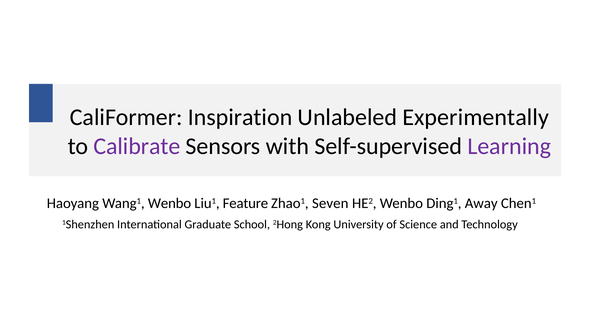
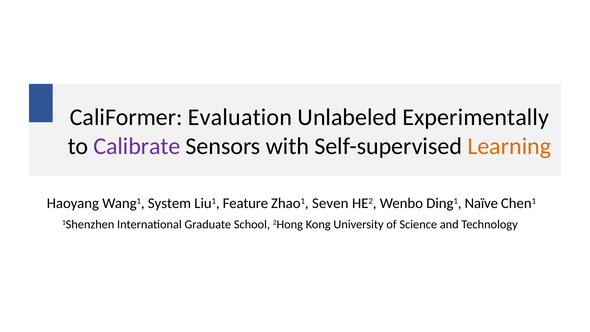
Inspiration: Inspiration -> Evaluation (240, 117)
Learning colour: purple -> orange (509, 146)
Wang1 Wenbo: Wenbo -> System (169, 203)
Away: Away -> Naïve (481, 203)
